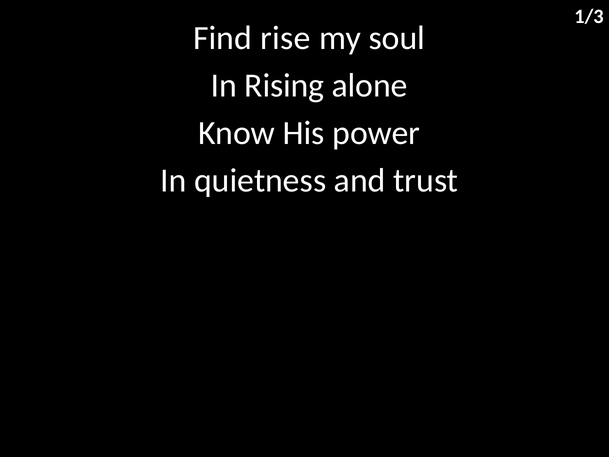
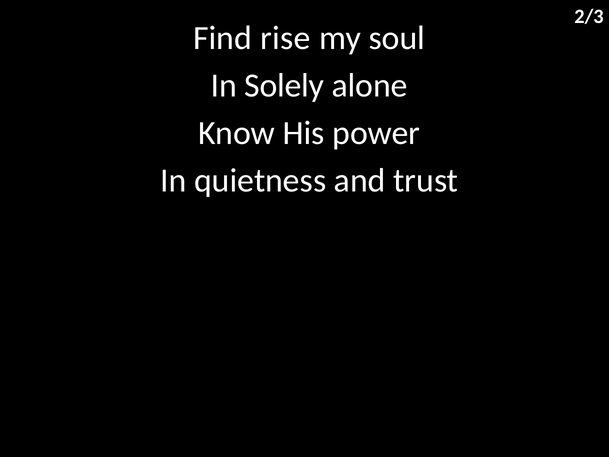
1/3: 1/3 -> 2/3 (589, 17)
Rising: Rising -> Solely (284, 86)
